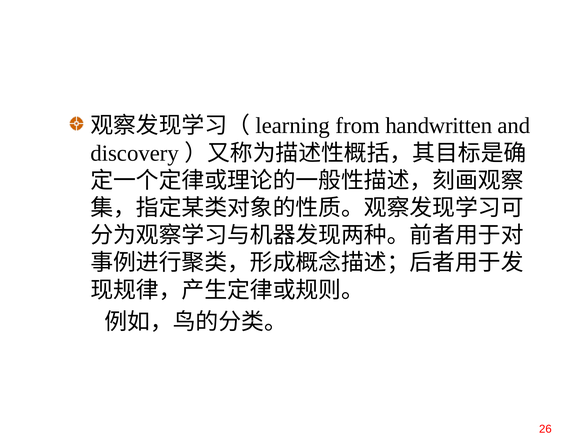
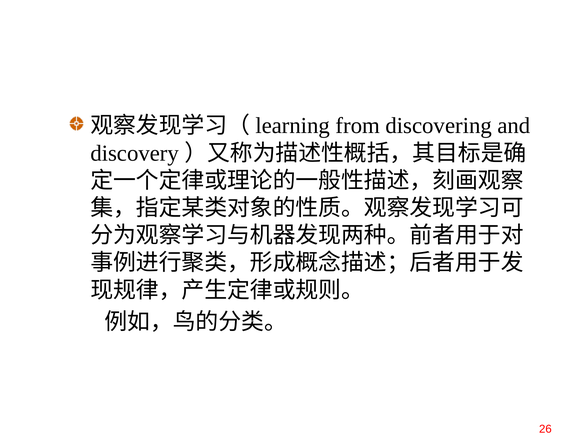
handwritten: handwritten -> discovering (439, 126)
